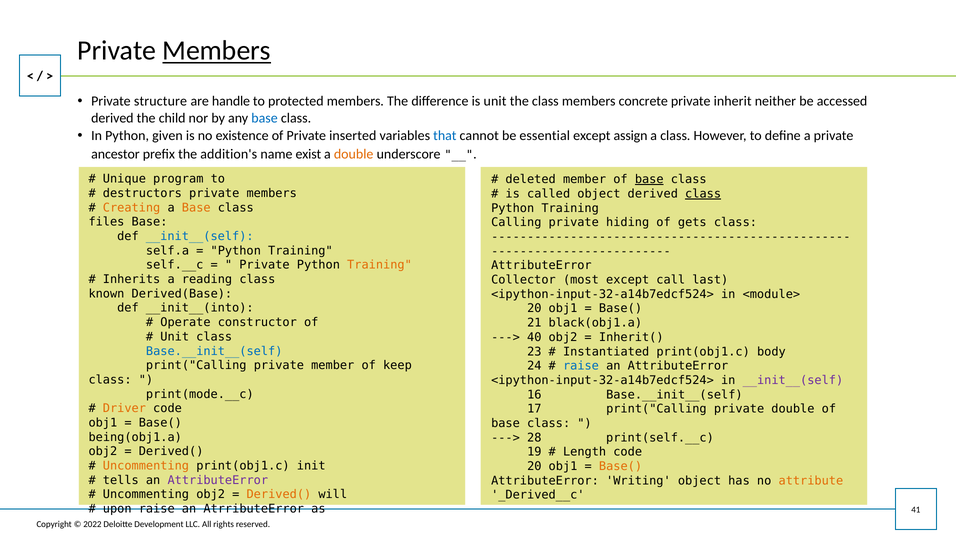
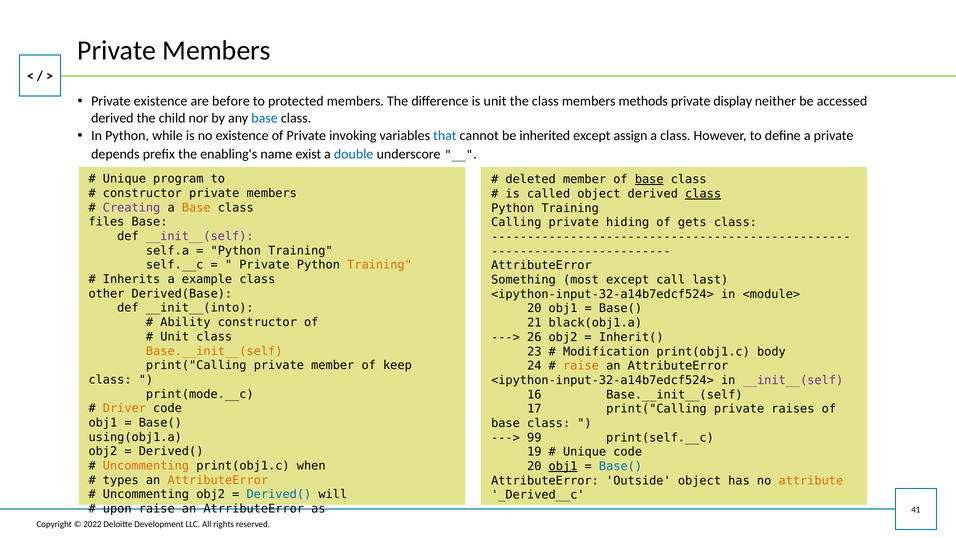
Members underline: present -> none (217, 51)
Private structure: structure -> existence (161, 101)
handle: handle -> before (231, 101)
concrete: concrete -> methods (643, 101)
inherit: inherit -> display (733, 101)
given: given -> while (167, 136)
inserted: inserted -> invoking (353, 136)
essential: essential -> inherited (545, 136)
ancestor: ancestor -> depends (115, 154)
addition's: addition's -> enabling's (229, 154)
double colour: orange -> blue (354, 154)
destructors: destructors -> constructor (142, 193)
Creating colour: orange -> purple (132, 208)
__init__(self colour: blue -> purple (200, 236)
reading: reading -> example (207, 279)
Collector: Collector -> Something (523, 280)
known: known -> other (106, 294)
Operate: Operate -> Ability (185, 322)
40: 40 -> 26 (534, 337)
Base.__init__(self colour: blue -> orange (214, 351)
Instantiated: Instantiated -> Modification (606, 351)
raise colour: blue -> orange (581, 366)
private double: double -> raises (793, 409)
being(obj1.a: being(obj1.a -> using(obj1.a (135, 437)
28: 28 -> 99 (534, 437)
Length: Length -> Unique (585, 452)
init: init -> when (311, 466)
obj1 underline: none -> present (563, 466)
Base( colour: orange -> blue (621, 466)
tells: tells -> types (121, 480)
AttributeError colour: purple -> orange (218, 480)
Writing: Writing -> Outside (638, 480)
Derived( colour: orange -> blue (279, 494)
